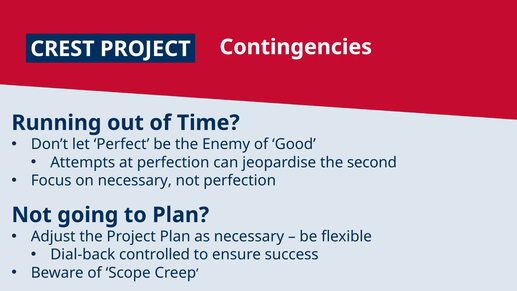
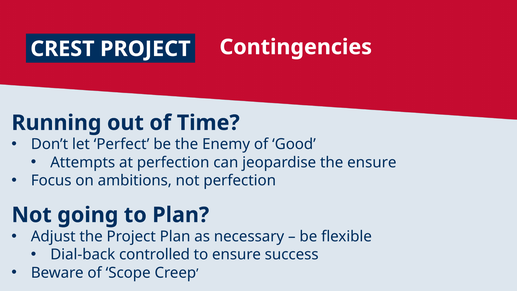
the second: second -> ensure (372, 162)
on necessary: necessary -> ambitions (135, 180)
